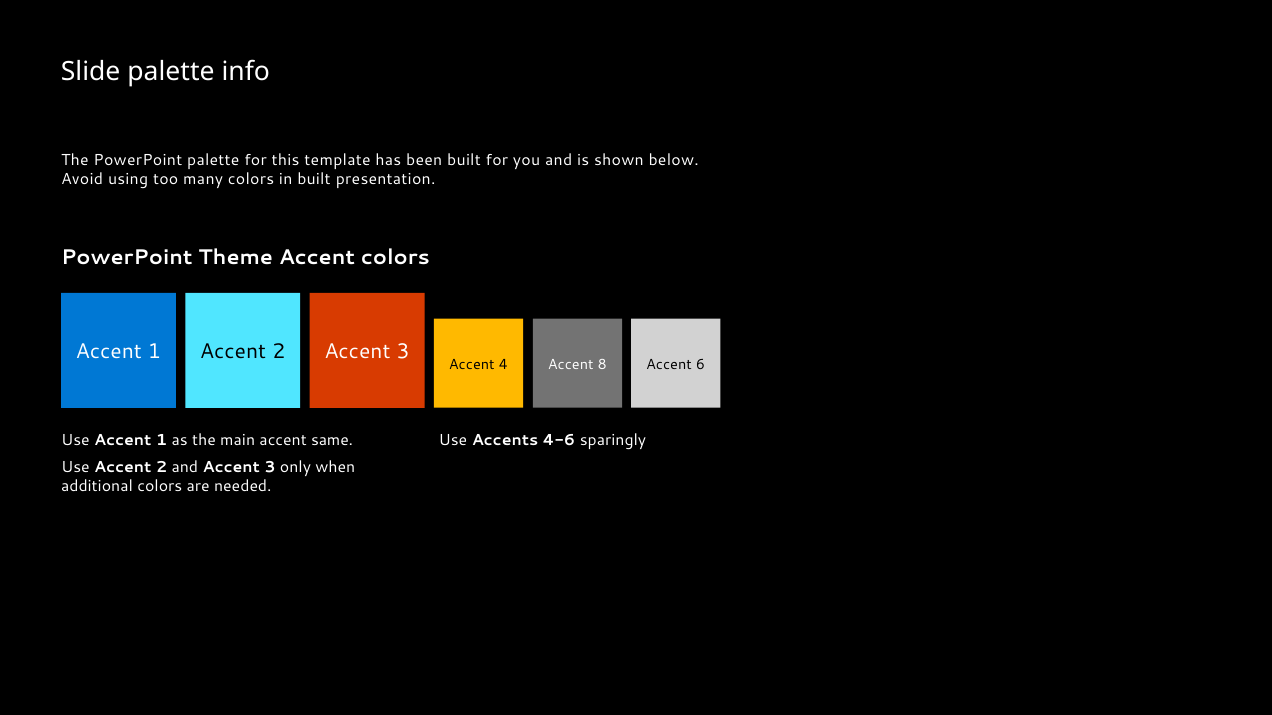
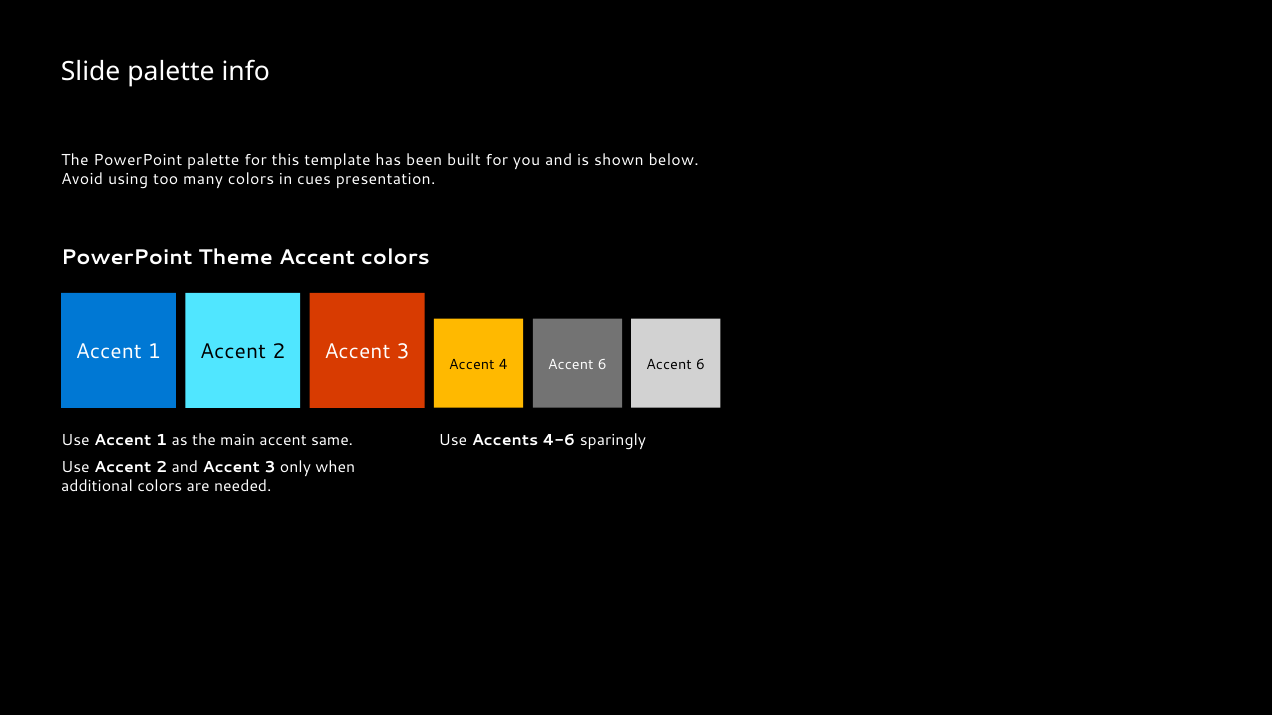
in built: built -> cues (314, 180)
4 Accent 8: 8 -> 6 (602, 365)
